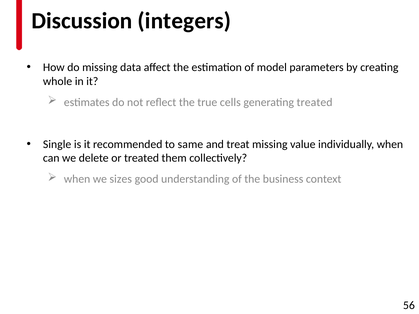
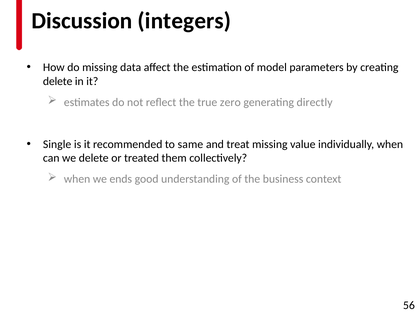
whole: whole -> delete (58, 81)
cells: cells -> zero (230, 102)
generating treated: treated -> directly (315, 102)
sizes: sizes -> ends (121, 179)
